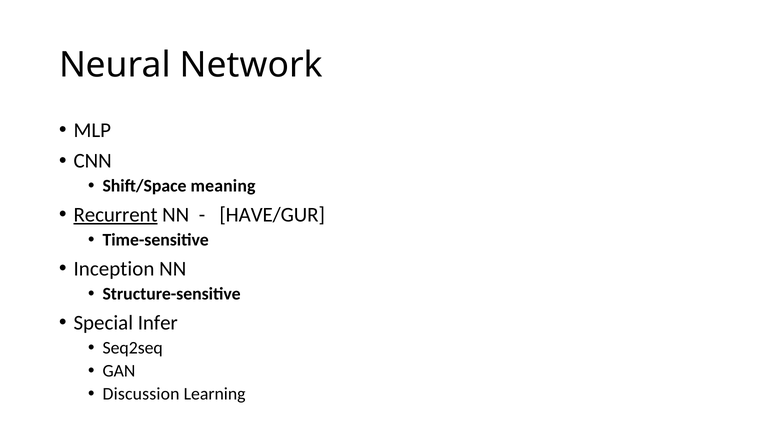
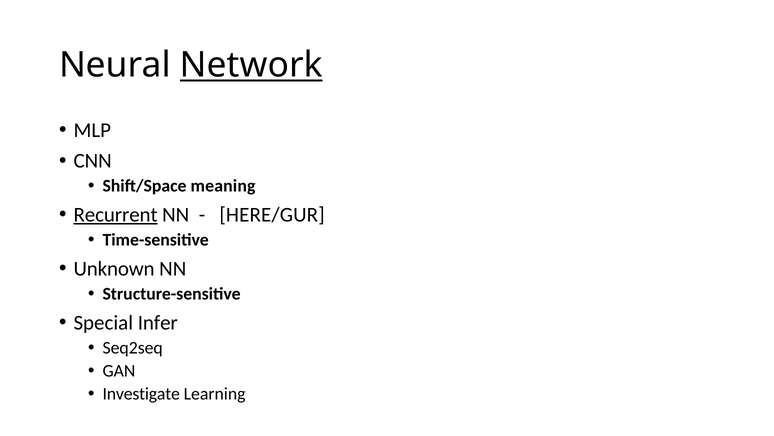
Network underline: none -> present (251, 65)
HAVE/GUR: HAVE/GUR -> HERE/GUR (272, 215)
Inception: Inception -> Unknown (114, 268)
Discussion: Discussion -> Investigate (141, 394)
